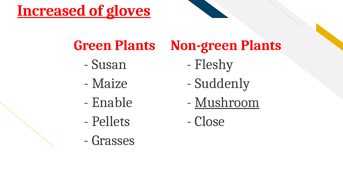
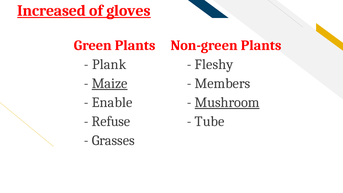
Susan: Susan -> Plank (109, 64)
Maize underline: none -> present (110, 83)
Suddenly: Suddenly -> Members (222, 83)
Pellets: Pellets -> Refuse (111, 121)
Close: Close -> Tube (210, 121)
